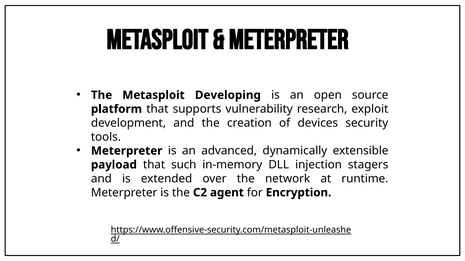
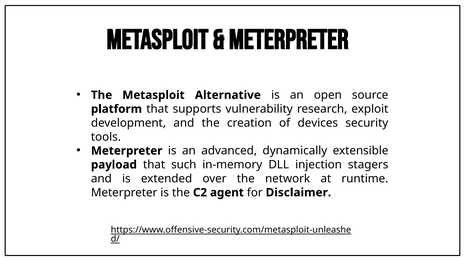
Developing: Developing -> Alternative (228, 95)
Encryption: Encryption -> Disclaimer (298, 193)
